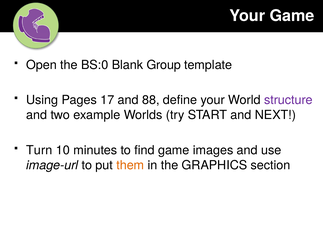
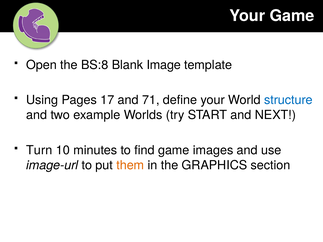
BS:0: BS:0 -> BS:8 (95, 65)
Group: Group -> Image (164, 65)
88: 88 -> 71 (151, 100)
structure colour: purple -> blue (288, 100)
